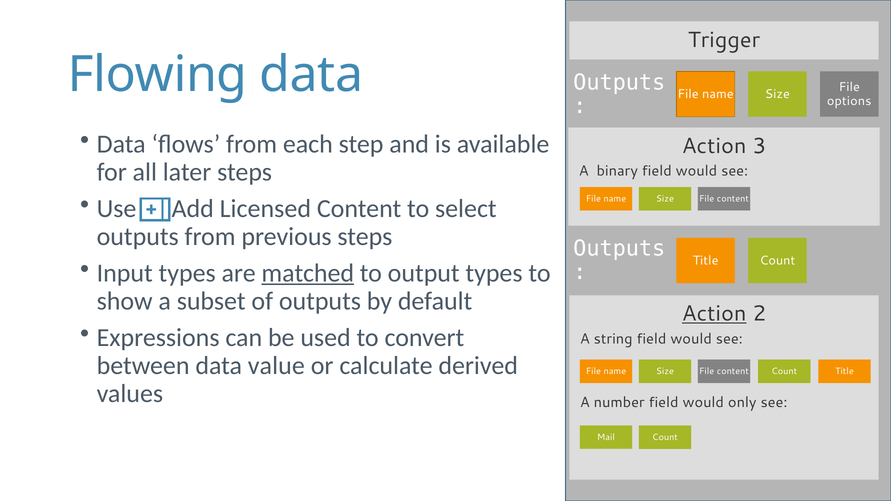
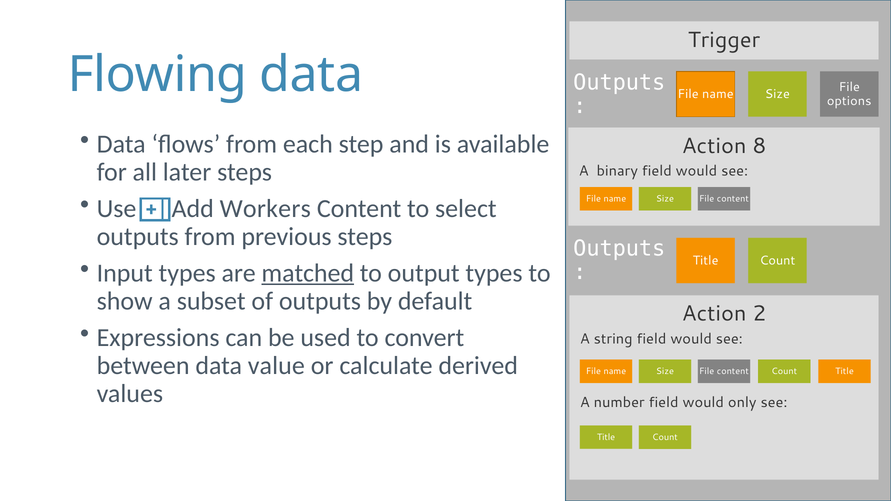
3: 3 -> 8 (759, 146)
Licensed: Licensed -> Workers (265, 209)
Action underline: present -> none (714, 314)
Mail: Mail -> Title (606, 437)
